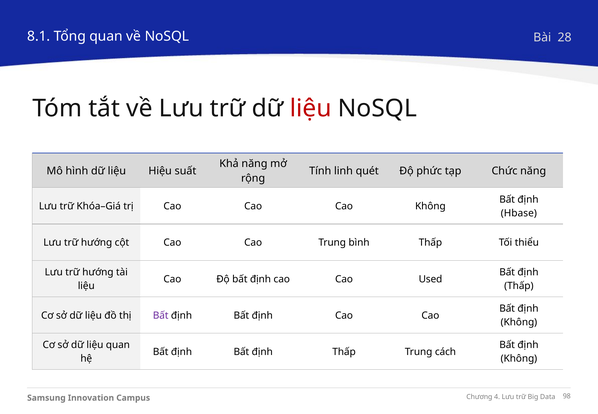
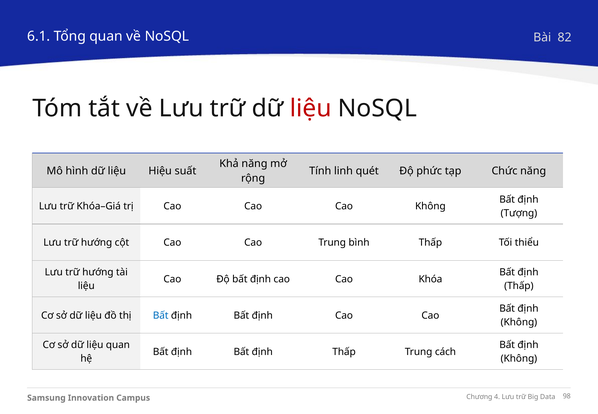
8.1: 8.1 -> 6.1 (39, 36)
28: 28 -> 82 (565, 37)
Hbase: Hbase -> Tượng (519, 213)
Used: Used -> Khóa (430, 279)
Bất colour: purple -> blue (161, 315)
